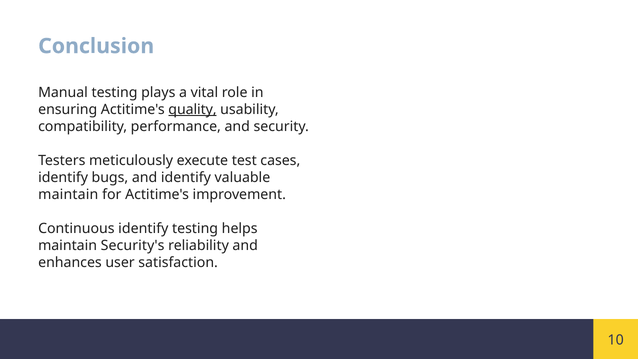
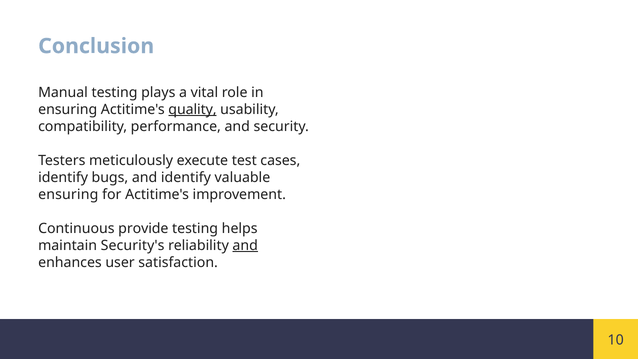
maintain: maintain -> ensuring (68, 194)
Continuous identify: identify -> provide (143, 228)
and underline: none -> present (245, 245)
